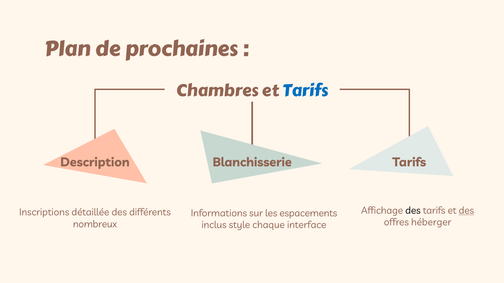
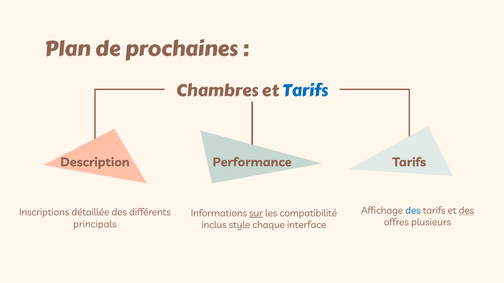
Blanchisserie: Blanchisserie -> Performance (252, 163)
des colour: black -> blue (413, 211)
sur underline: none -> present (256, 214)
espacements: espacements -> compatibilité (308, 214)
héberger: héberger -> plusieurs (431, 223)
nombreux: nombreux -> principals (95, 225)
